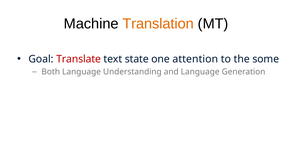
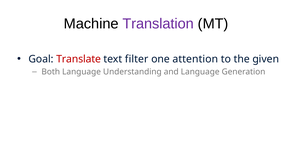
Translation colour: orange -> purple (158, 24)
state: state -> filter (137, 59)
some: some -> given (266, 59)
